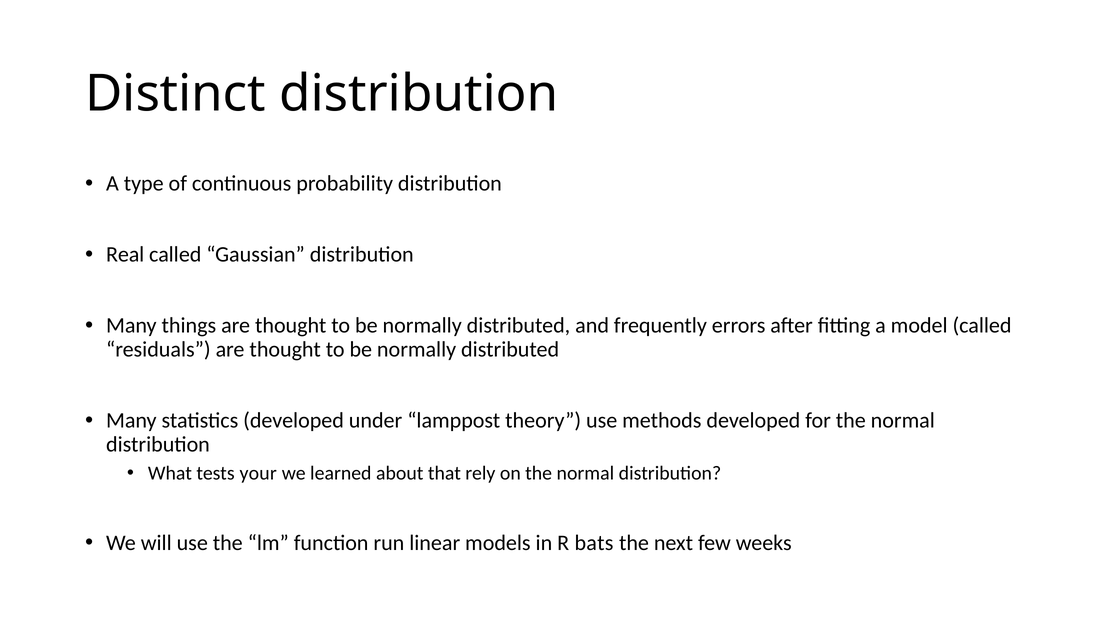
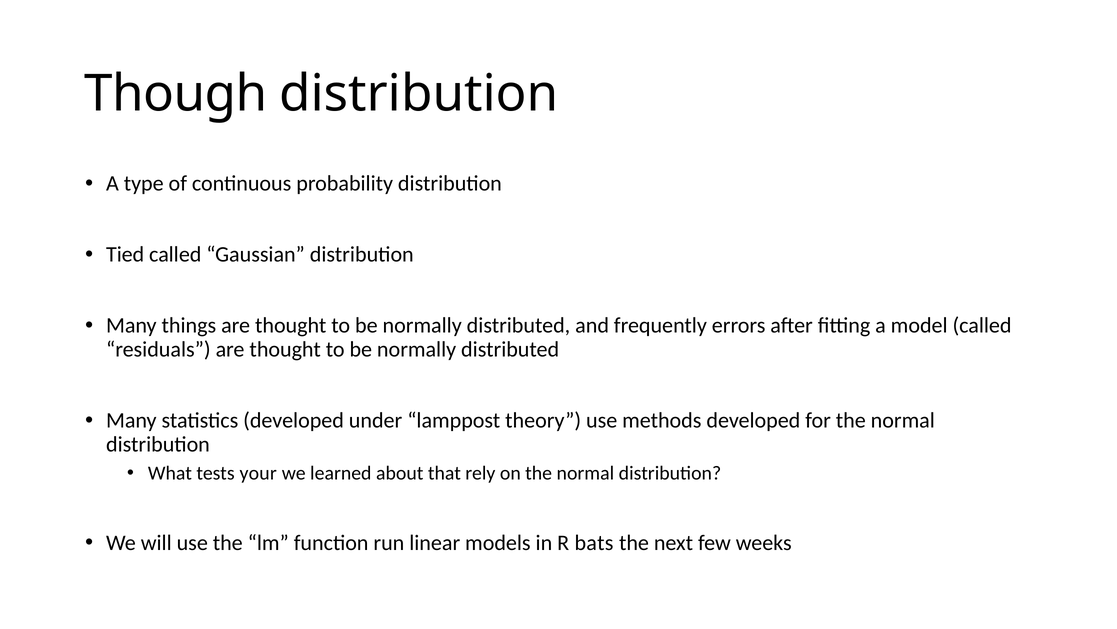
Distinct: Distinct -> Though (176, 94)
Real: Real -> Tied (125, 254)
